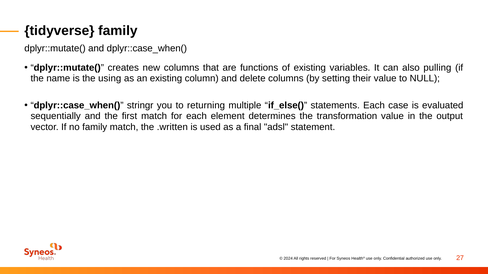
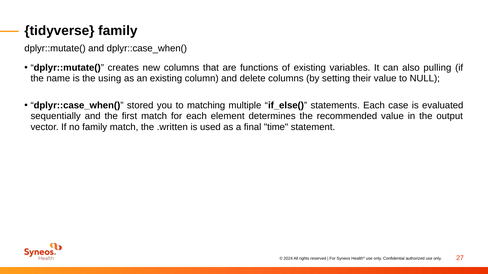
stringr: stringr -> stored (140, 106)
returning: returning -> matching (206, 106)
transformation: transformation -> recommended (347, 116)
adsl: adsl -> time (276, 127)
